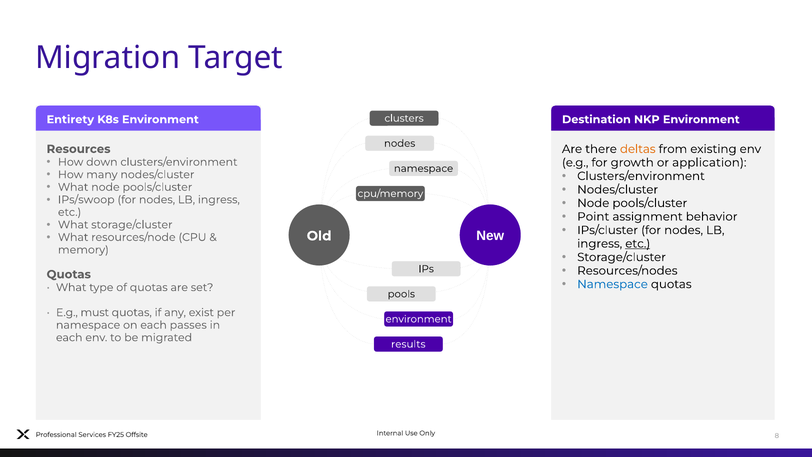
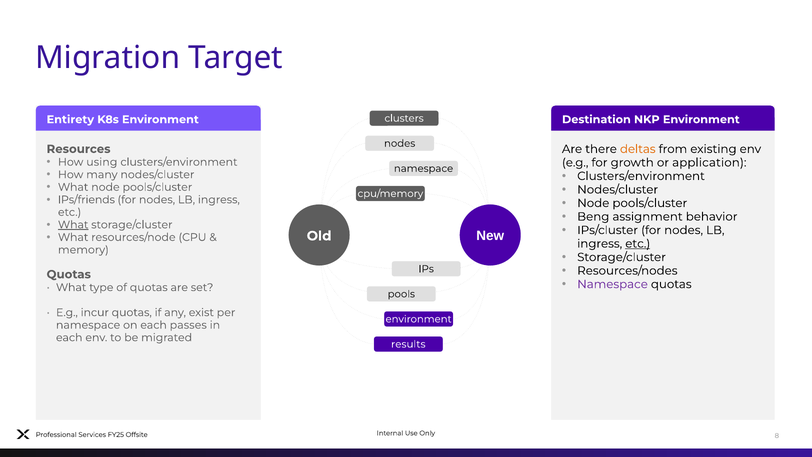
down: down -> using (102, 162)
IPs/swoop: IPs/swoop -> IPs/friends (86, 200)
Point: Point -> Beng (593, 217)
What underline: none -> present (73, 225)
Namespace colour: blue -> purple (613, 284)
must: must -> incur (95, 312)
